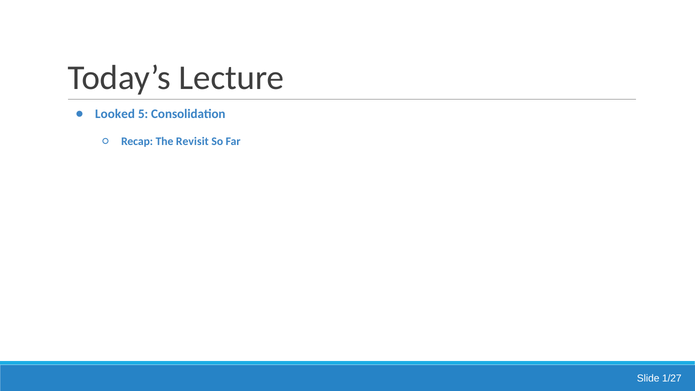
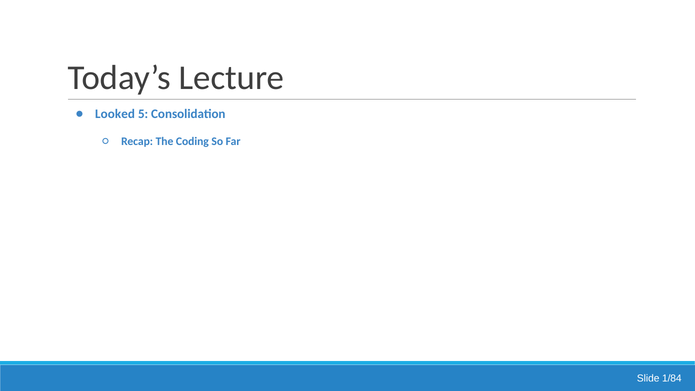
Revisit: Revisit -> Coding (192, 141)
1/27: 1/27 -> 1/84 (672, 378)
